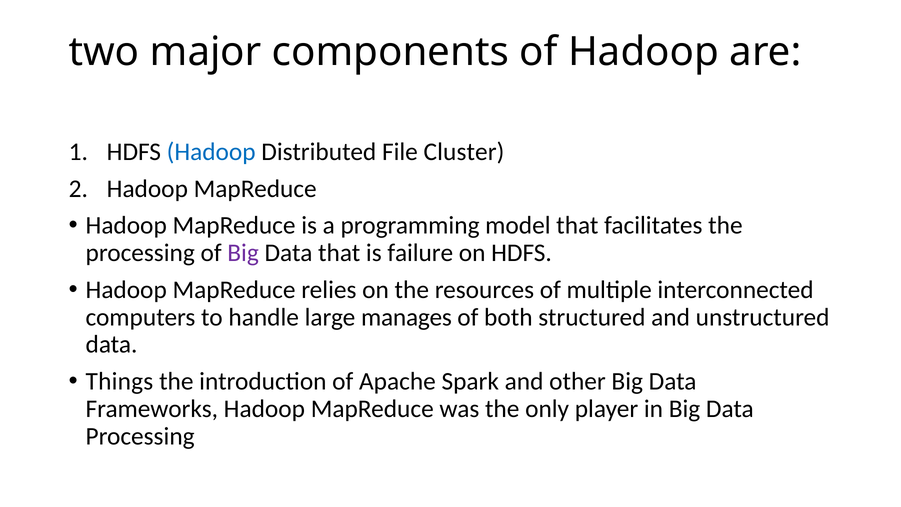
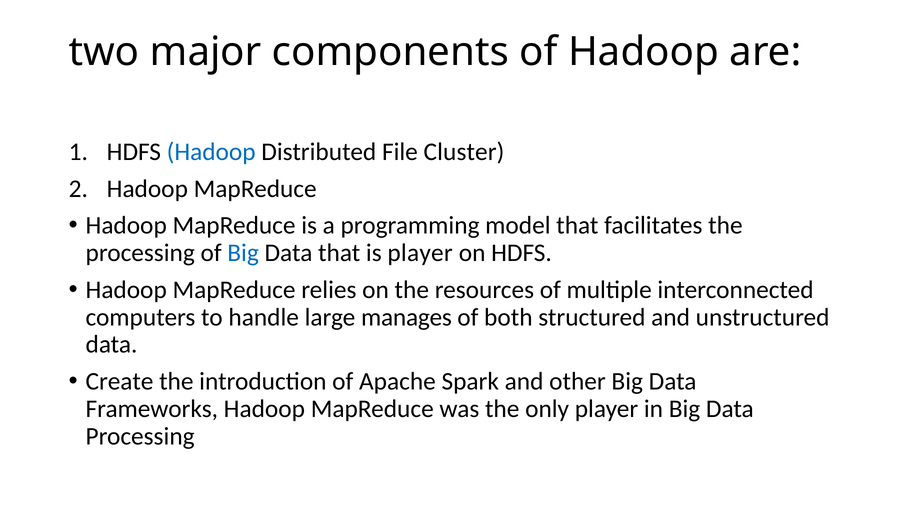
Big colour: purple -> blue (243, 253)
is failure: failure -> player (420, 253)
Things: Things -> Create (120, 381)
